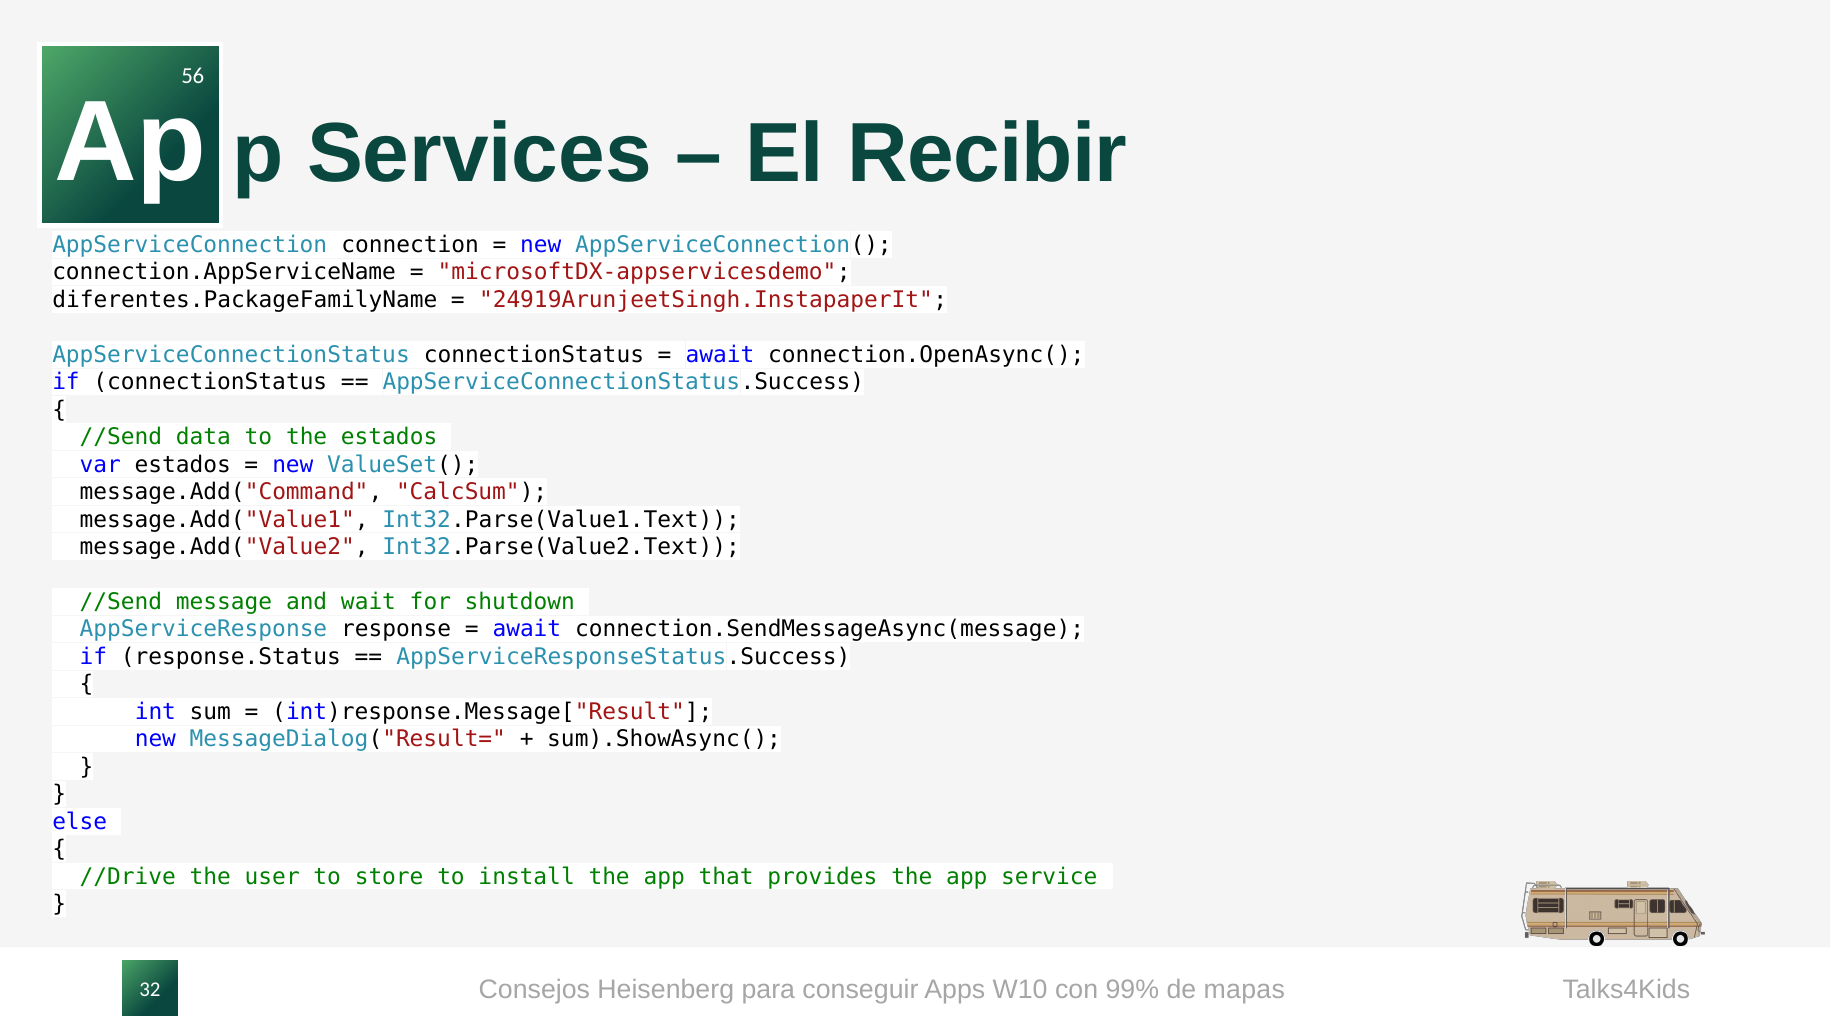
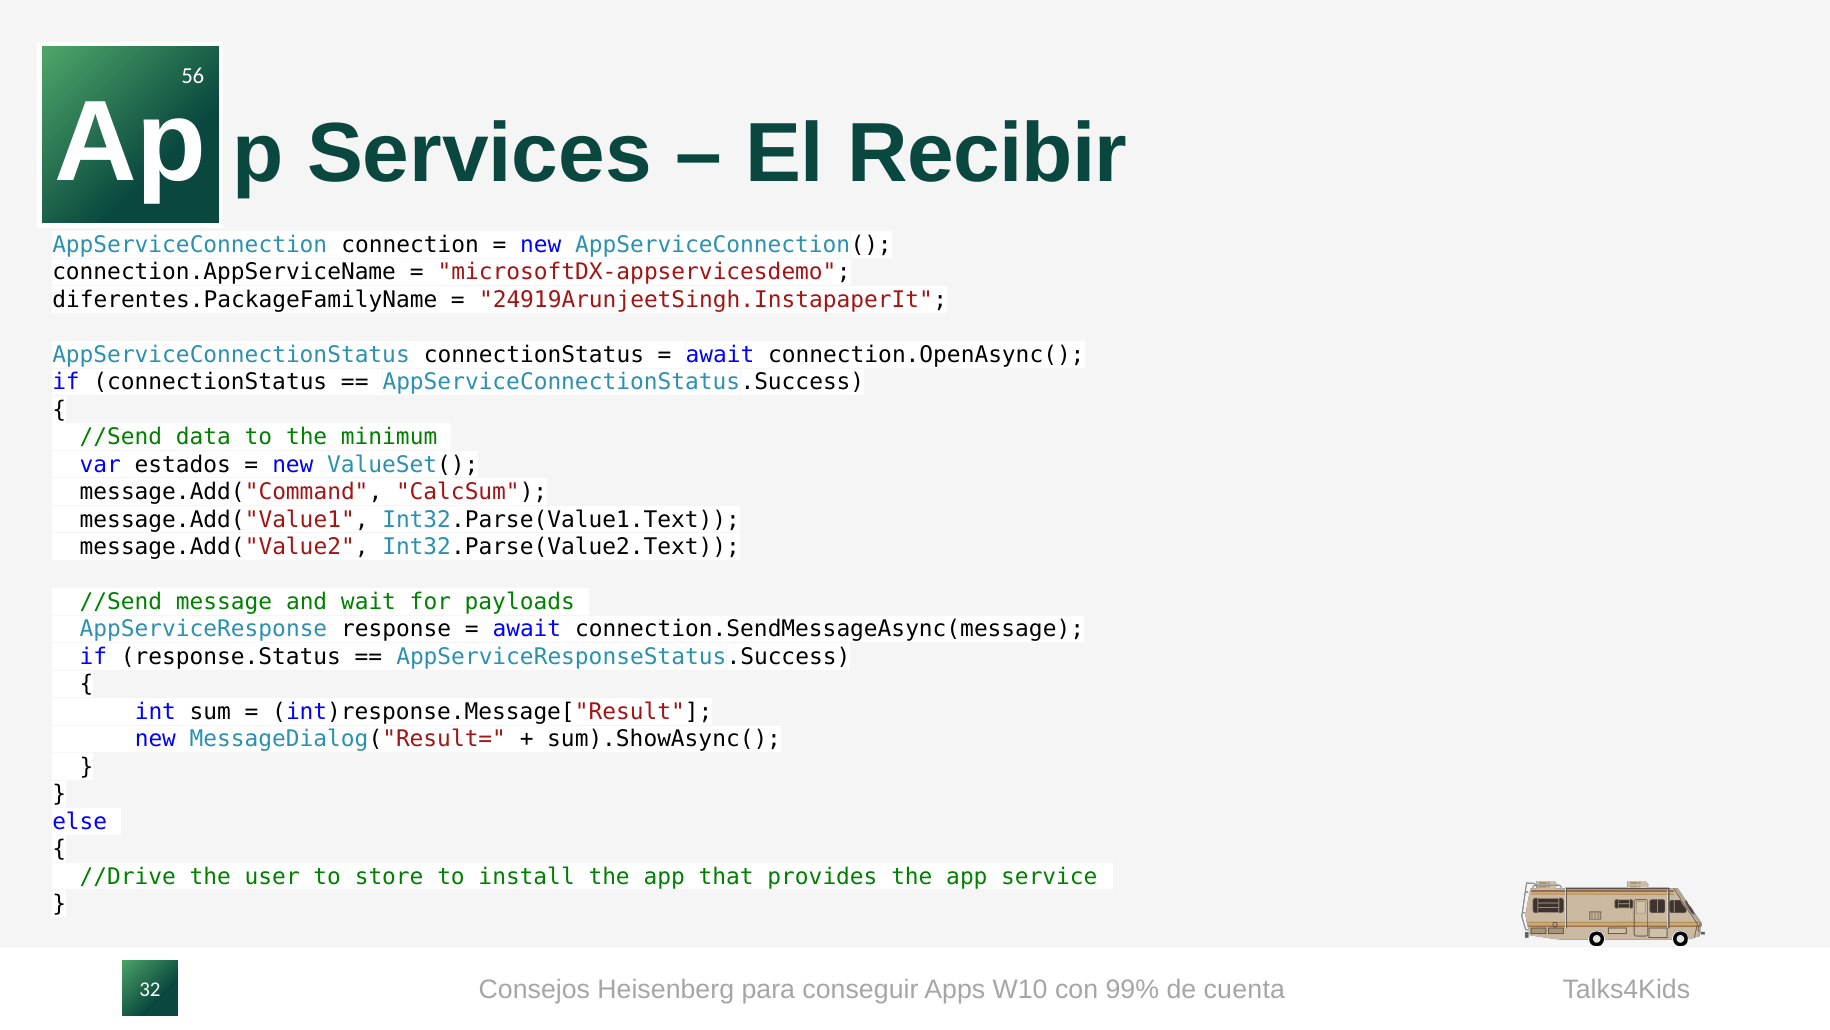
the estados: estados -> minimum (389, 437)
shutdown: shutdown -> payloads (520, 602)
mapas: mapas -> cuenta (1244, 989)
